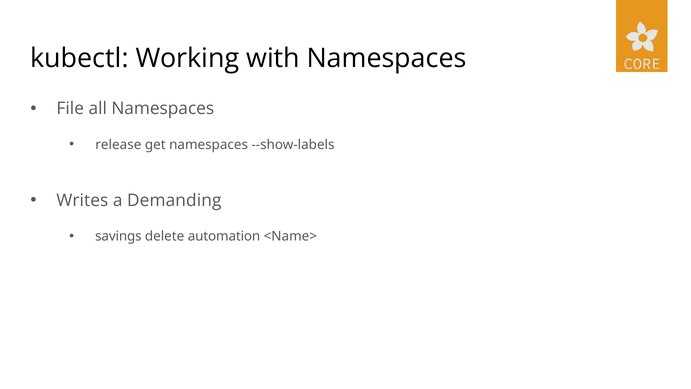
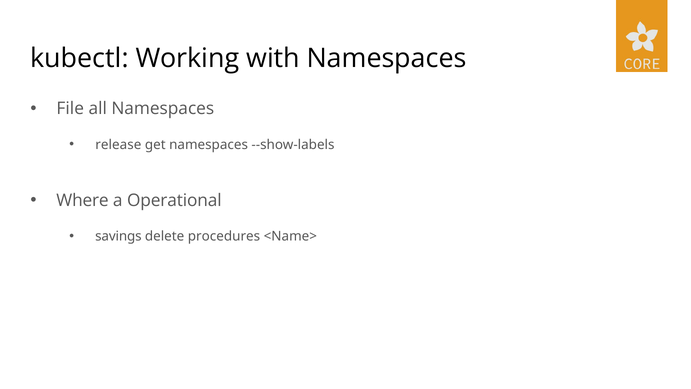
Writes: Writes -> Where (83, 200)
Demanding: Demanding -> Operational (174, 200)
automation: automation -> procedures (224, 236)
